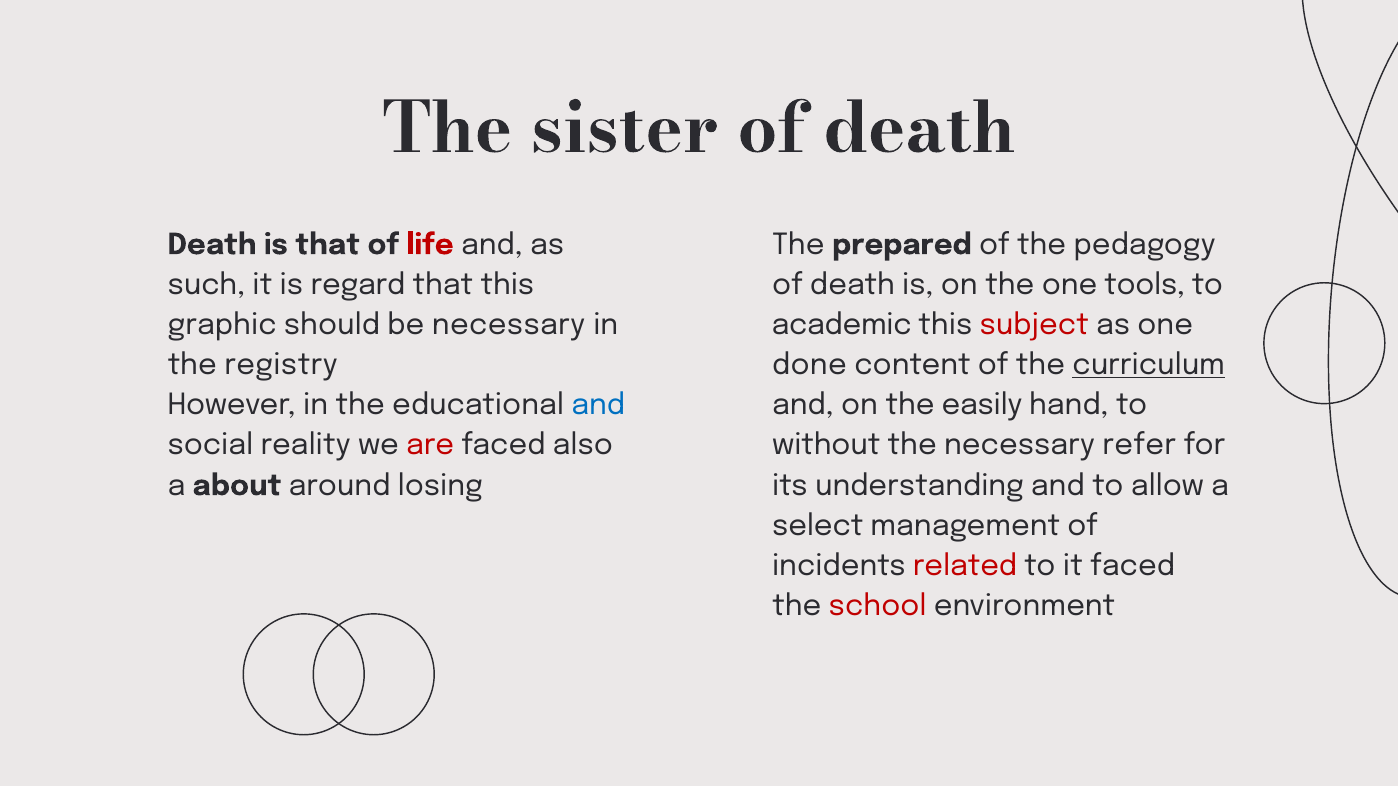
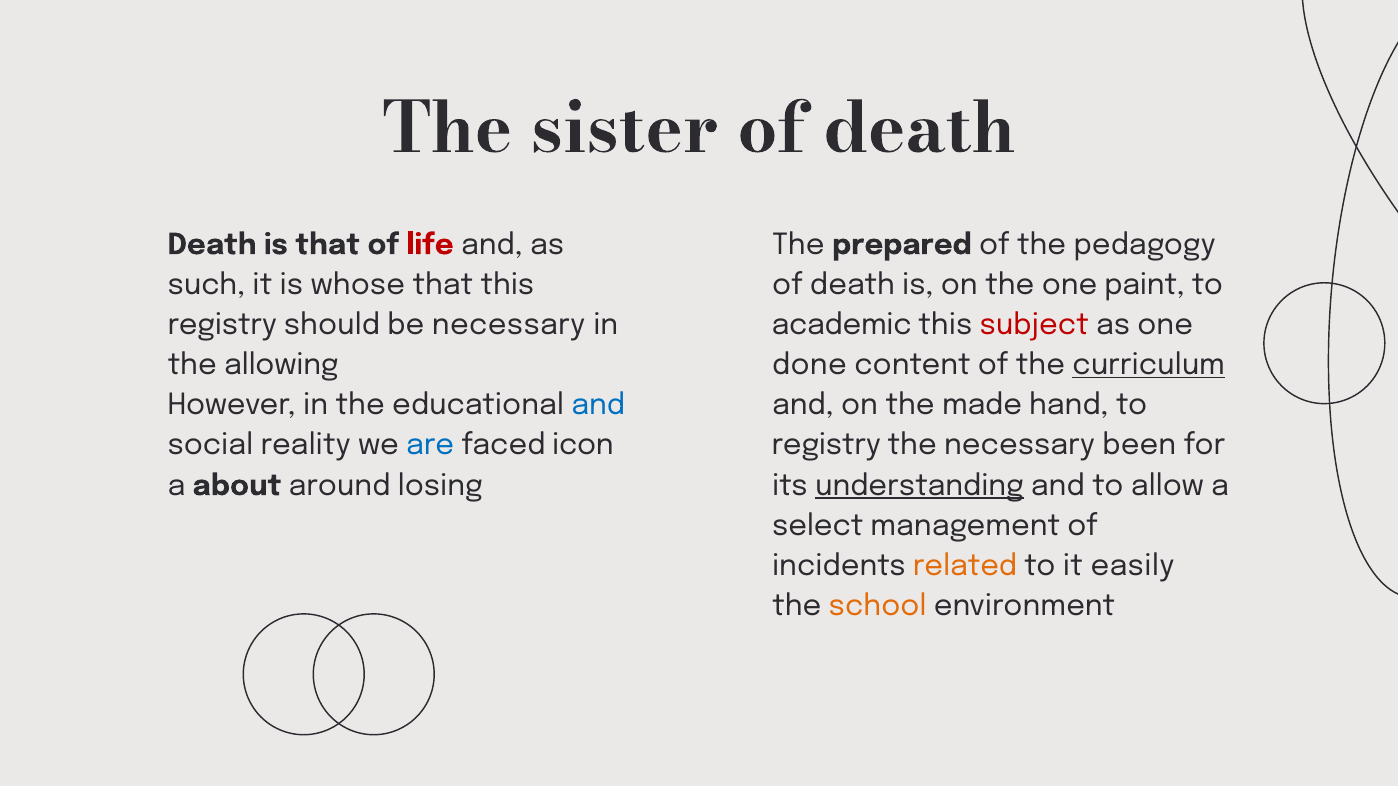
regard: regard -> whose (358, 285)
tools: tools -> paint (1145, 285)
graphic: graphic -> registry (222, 325)
registry: registry -> allowing (281, 365)
easily: easily -> made (982, 405)
are colour: red -> blue (430, 446)
also: also -> icon (583, 446)
without: without -> registry (826, 446)
refer: refer -> been (1139, 446)
understanding underline: none -> present (920, 486)
related colour: red -> orange (965, 566)
it faced: faced -> easily (1133, 566)
school colour: red -> orange (878, 606)
